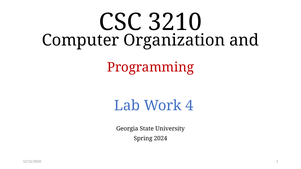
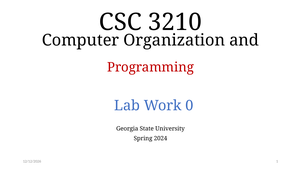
4: 4 -> 0 (189, 106)
